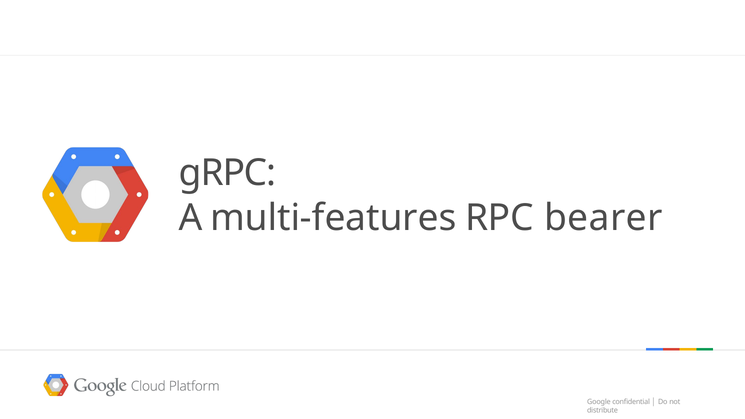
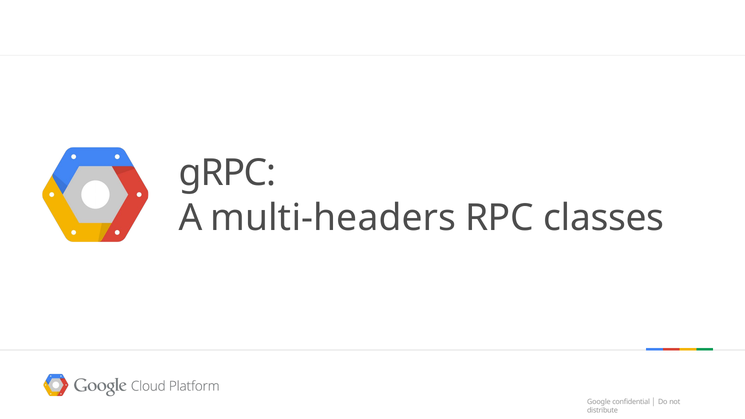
multi-features: multi-features -> multi-headers (333, 218)
bearer: bearer -> classes (604, 218)
